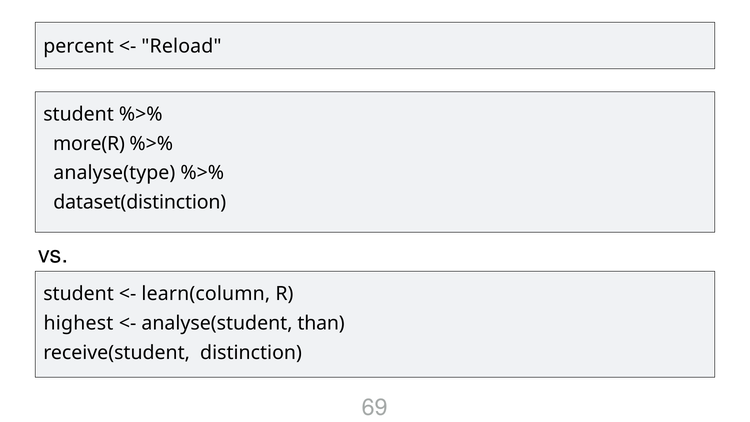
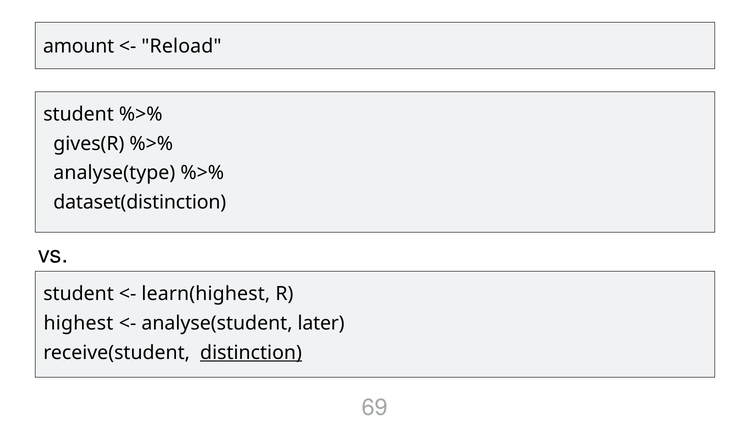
percent: percent -> amount (79, 46)
more(R: more(R -> gives(R (89, 144)
learn(column: learn(column -> learn(highest (206, 294)
than: than -> later (321, 323)
distinction underline: none -> present (251, 353)
